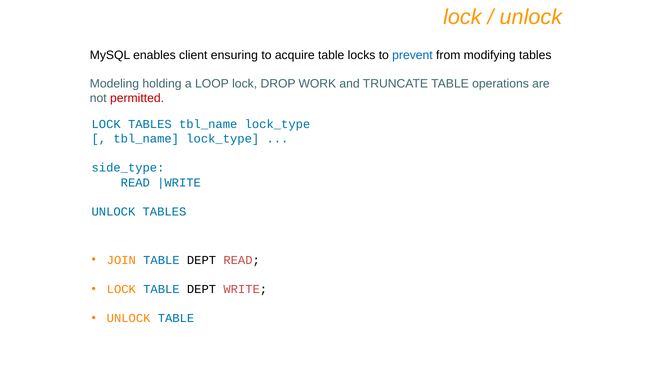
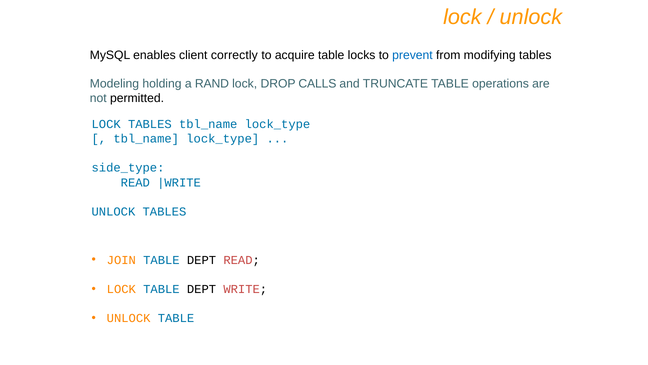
ensuring: ensuring -> correctly (234, 55)
LOOP: LOOP -> RAND (212, 83)
WORK: WORK -> CALLS (317, 83)
permitted colour: red -> black (137, 98)
